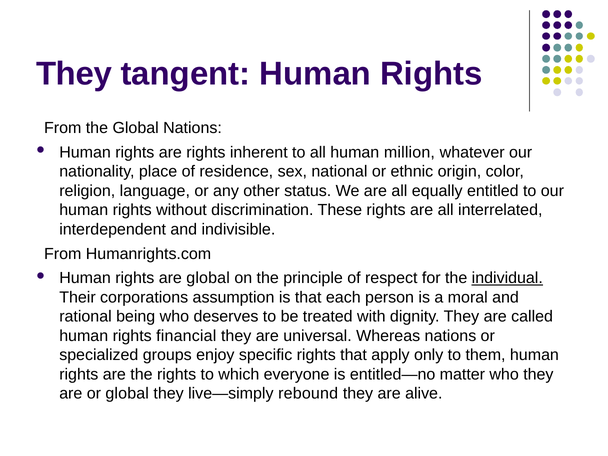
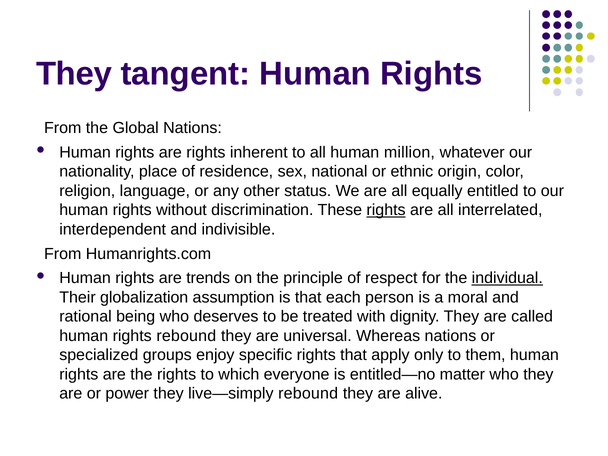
rights underline: none -> present (386, 210)
are global: global -> trends (208, 278)
corporations: corporations -> globalization (144, 297)
rights financial: financial -> rebound (186, 336)
or global: global -> power (127, 394)
